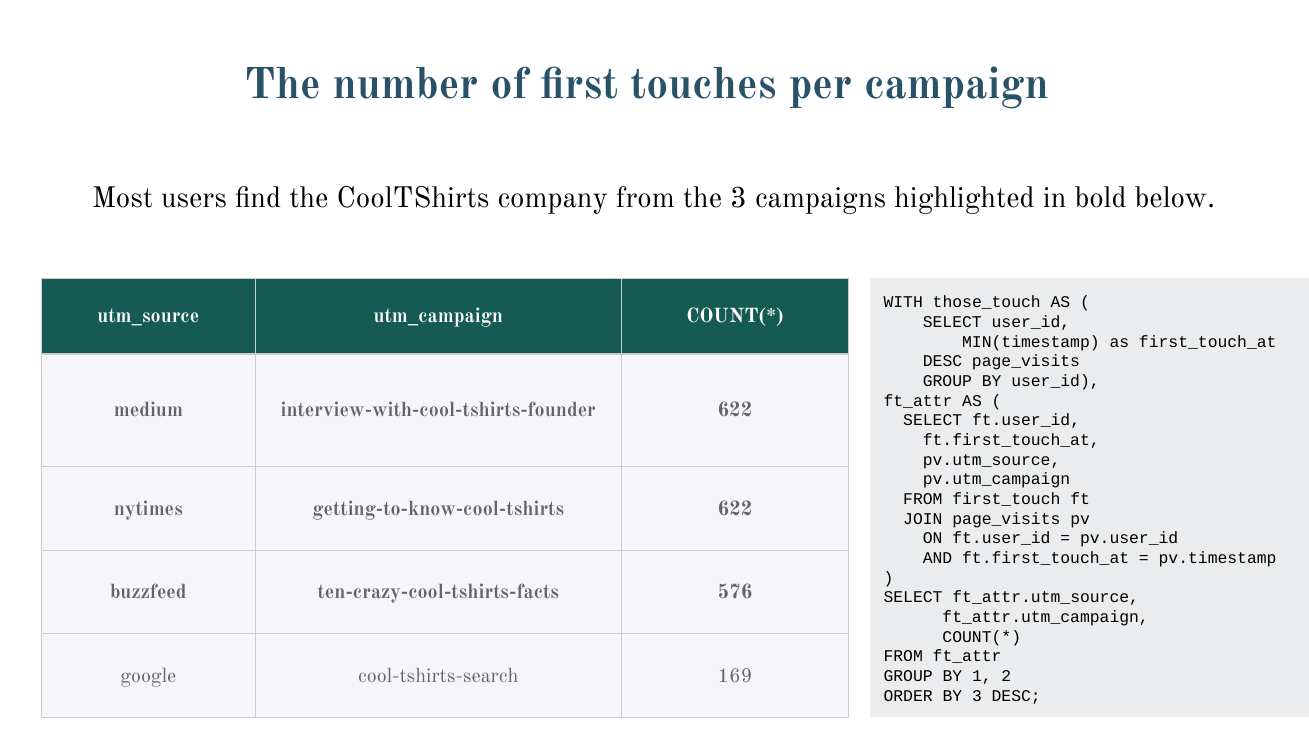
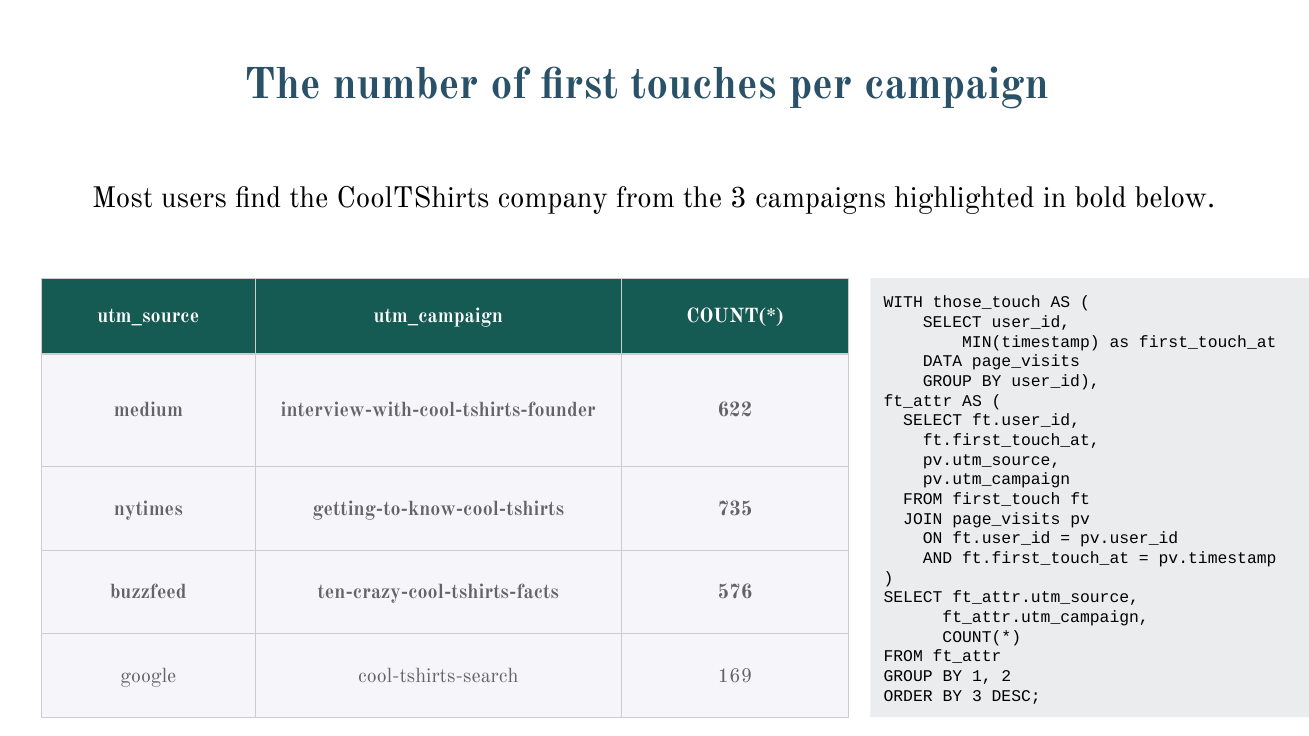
DESC: DESC -> DATA (943, 361)
getting-to-know-cool-tshirts 622: 622 -> 735 (735, 509)
